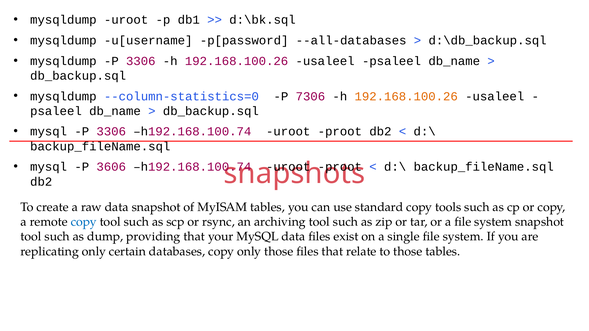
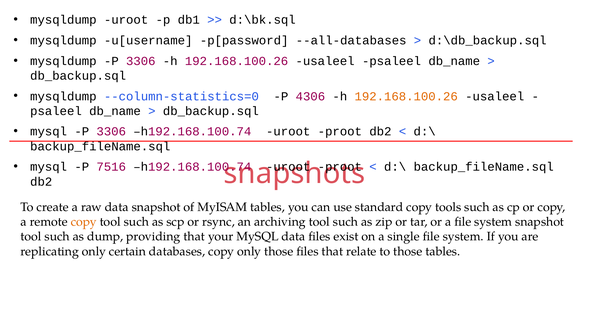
7306: 7306 -> 4306 (310, 96)
3606: 3606 -> 7516 (111, 167)
copy colour: blue -> orange (84, 222)
